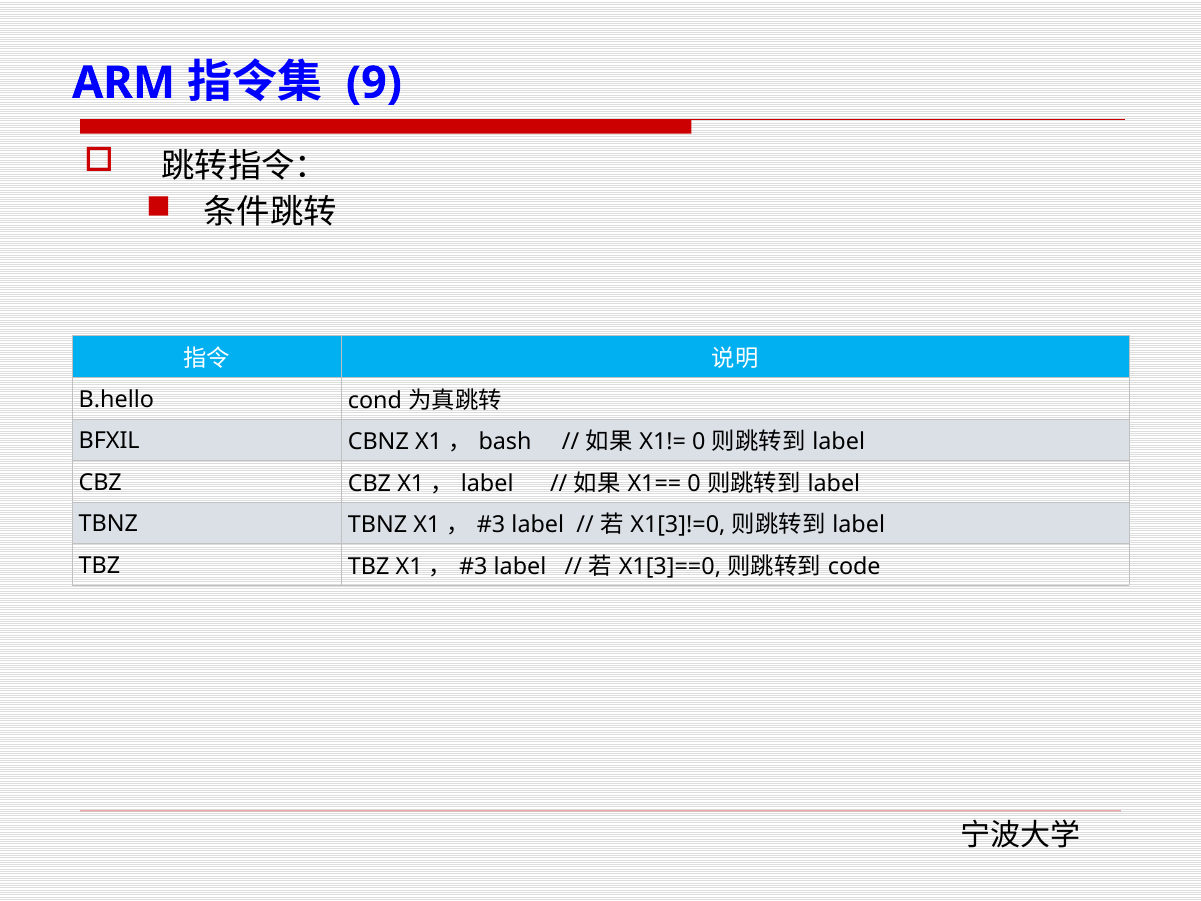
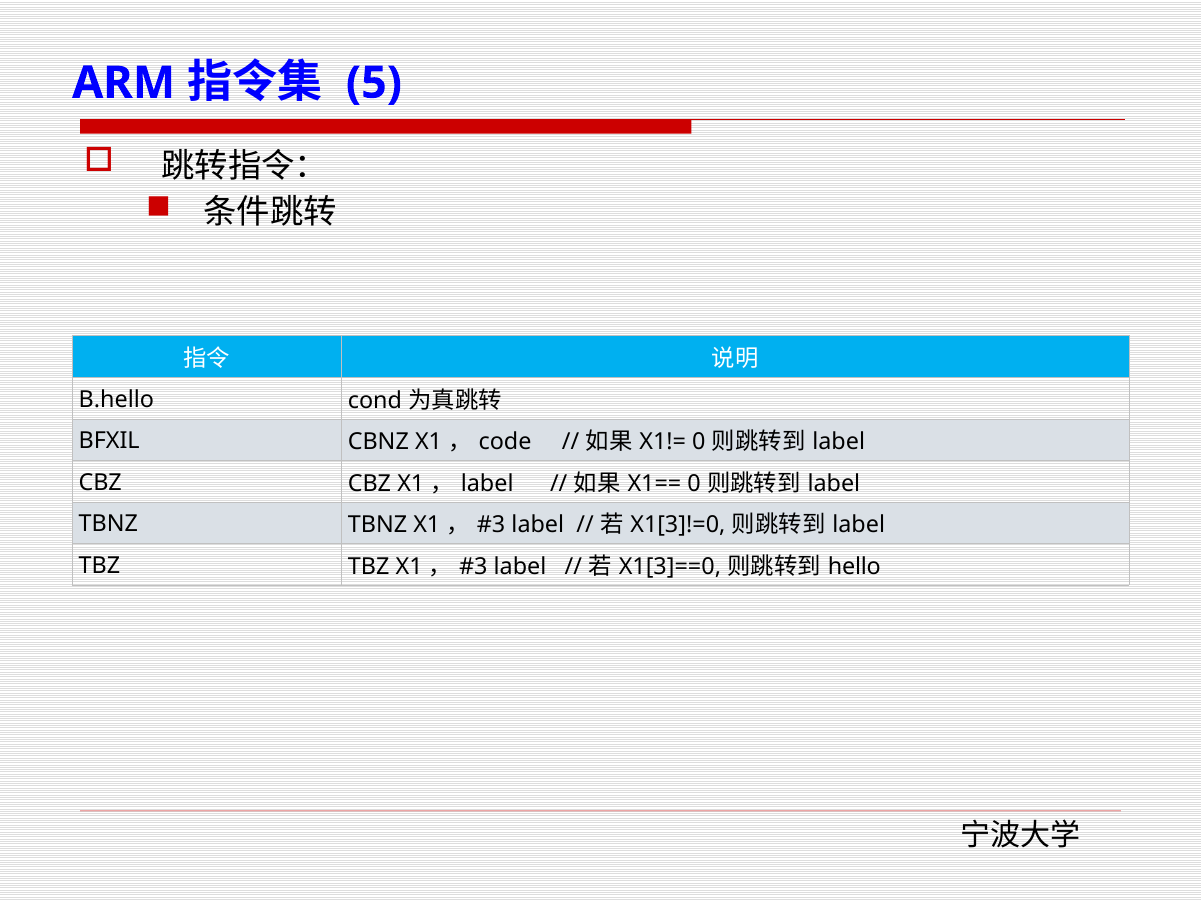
9: 9 -> 5 (374, 83)
bash: bash -> code (505, 442)
code: code -> hello (854, 567)
